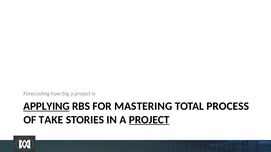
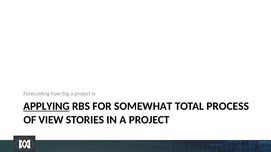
MASTERING: MASTERING -> SOMEWHAT (143, 107)
TAKE: TAKE -> VIEW (51, 120)
PROJECT underline: present -> none (149, 120)
